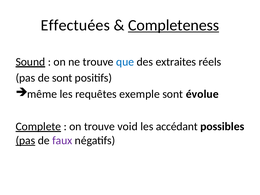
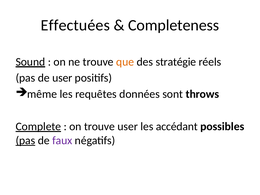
Completeness underline: present -> none (174, 25)
que colour: blue -> orange (125, 62)
extraites: extraites -> stratégie (176, 62)
de sont: sont -> user (62, 78)
exemple: exemple -> données (140, 94)
évolue: évolue -> throws (202, 94)
trouve void: void -> user (128, 127)
